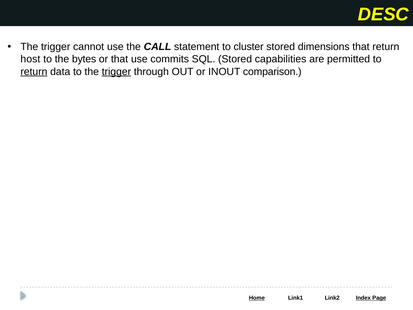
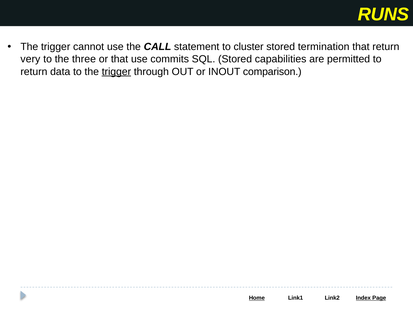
DESC: DESC -> RUNS (383, 14)
dimensions: dimensions -> termination (324, 47)
host: host -> very (30, 59)
bytes: bytes -> three (84, 59)
return underline: present -> none (34, 72)
